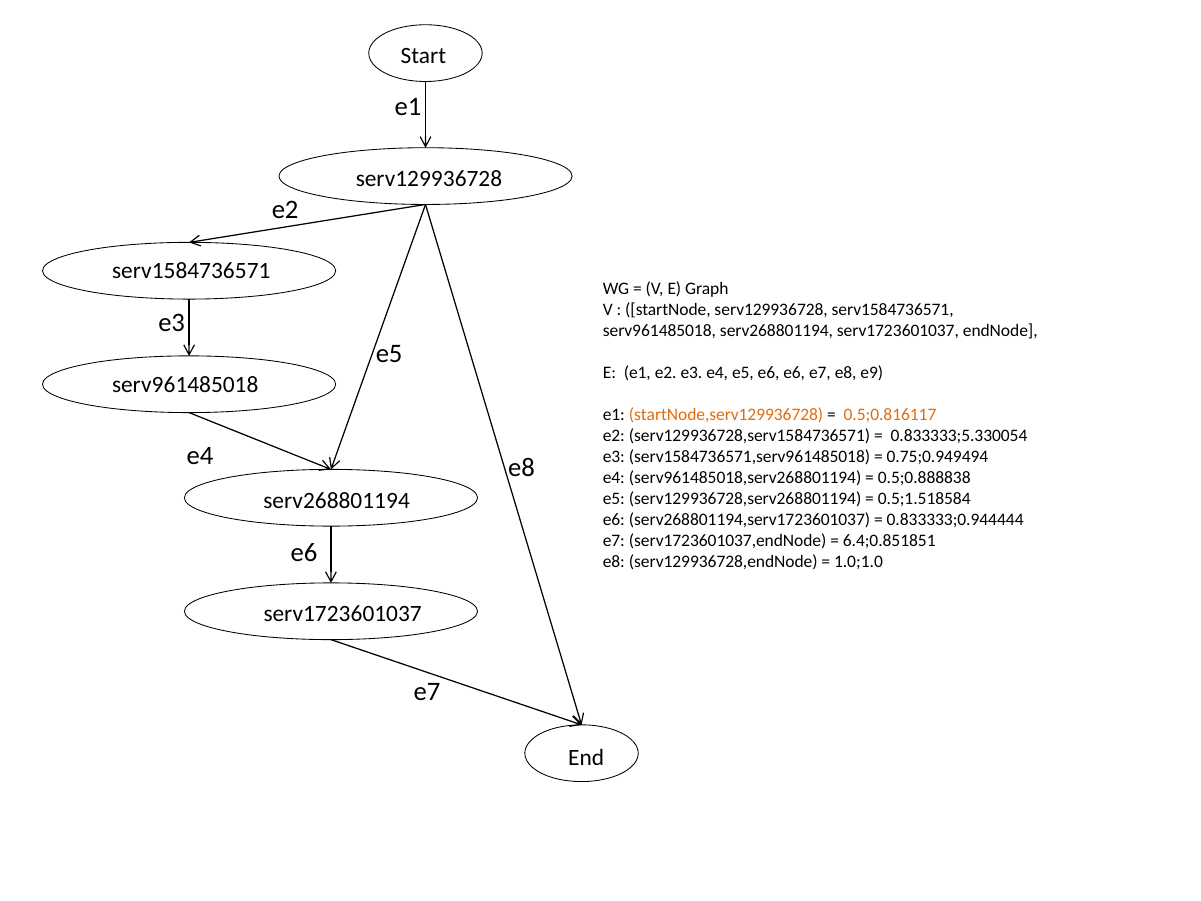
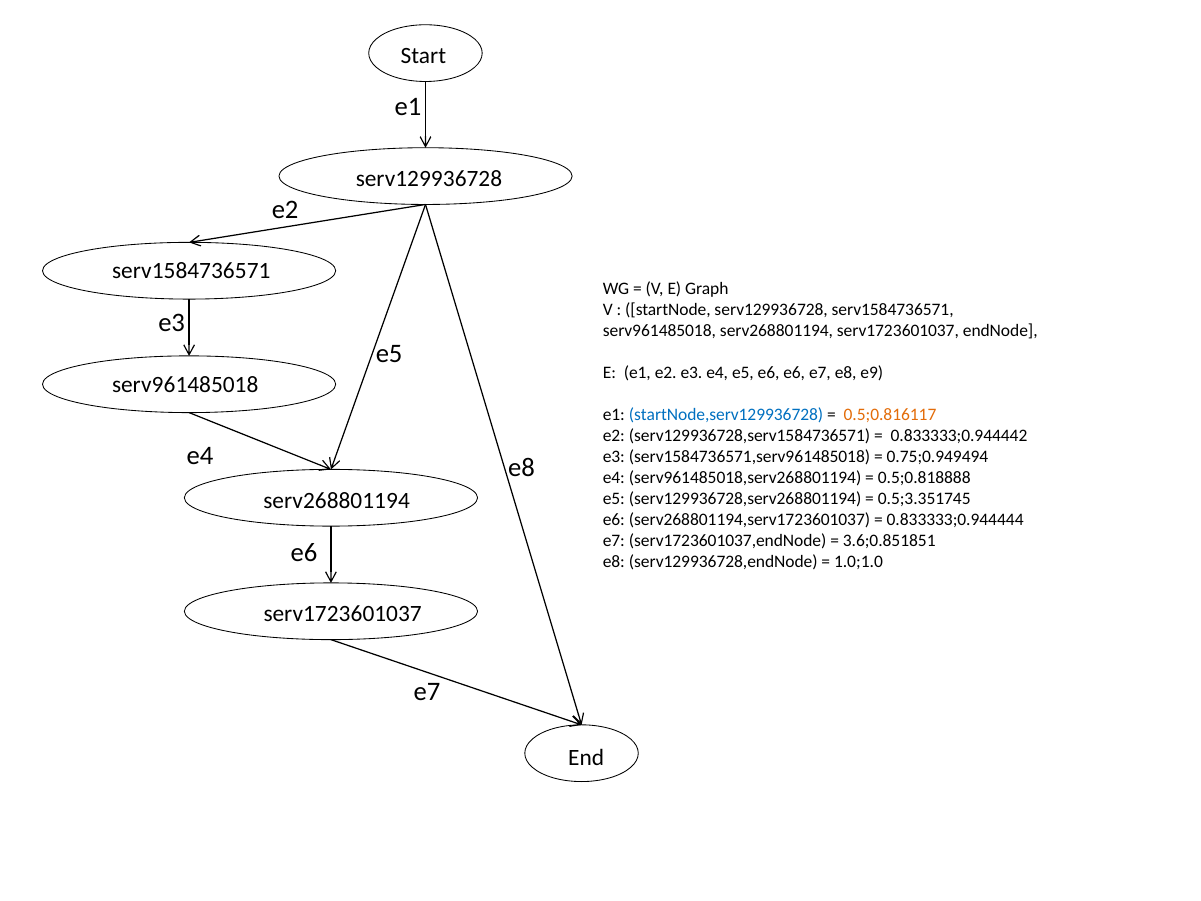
startNode,serv129936728 colour: orange -> blue (726, 414)
0.833333;5.330054: 0.833333;5.330054 -> 0.833333;0.944442 (959, 435)
0.5;0.888838: 0.5;0.888838 -> 0.5;0.818888 (924, 477)
0.5;1.518584: 0.5;1.518584 -> 0.5;3.351745 (924, 498)
6.4;0.851851: 6.4;0.851851 -> 3.6;0.851851 (889, 540)
